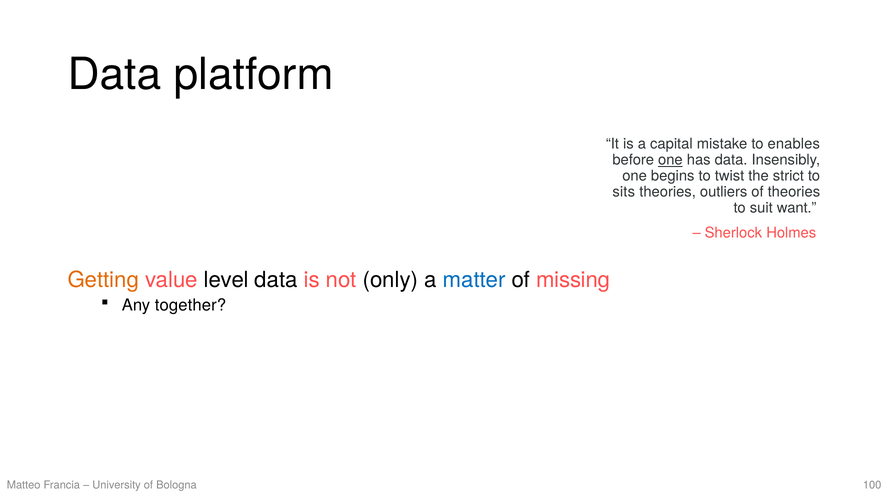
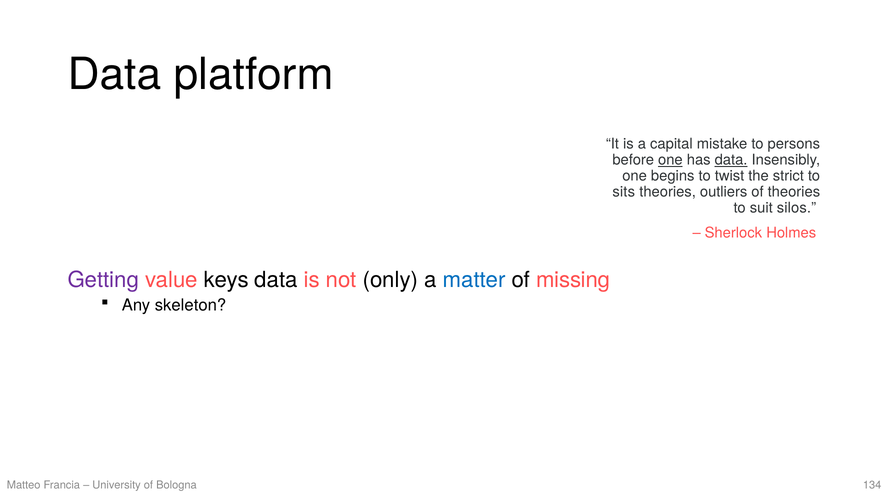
enables: enables -> persons (794, 144)
data underline: none -> present (731, 160)
want: want -> silos (796, 208)
Getting colour: orange -> purple (103, 280)
level: level -> keys (226, 280)
together: together -> skeleton (190, 306)
100: 100 -> 134 (872, 486)
